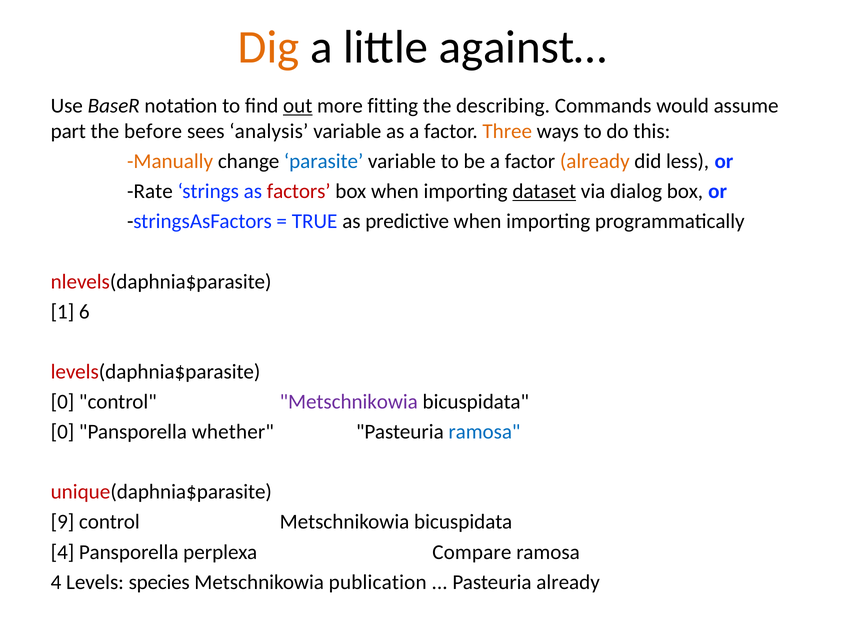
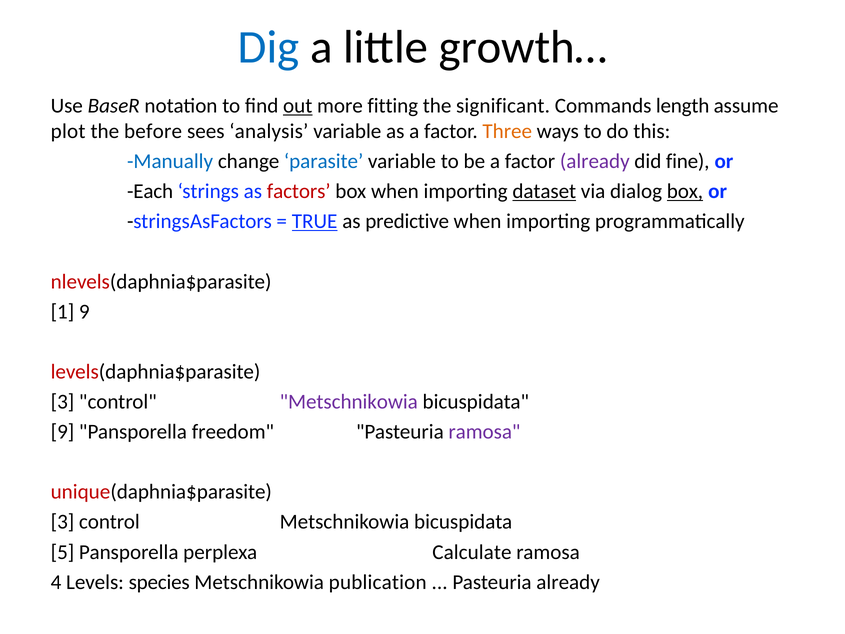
Dig colour: orange -> blue (269, 47)
against…: against… -> growth… (523, 47)
describing: describing -> significant (503, 106)
would: would -> length (683, 106)
part: part -> plot (68, 131)
Manually colour: orange -> blue (170, 161)
already colour: orange -> purple (595, 161)
less: less -> fine (688, 161)
Rate: Rate -> Each (150, 191)
box underline: none -> present (685, 191)
TRUE underline: none -> present (315, 221)
1 6: 6 -> 9 (84, 312)
0: 0 -> 3 (63, 402)
0: 0 -> 9 (63, 432)
whether: whether -> freedom (233, 432)
ramosa colour: blue -> purple (484, 432)
9: 9 -> 3 (63, 522)
4: 4 -> 5 (63, 552)
Compare: Compare -> Calculate (472, 552)
